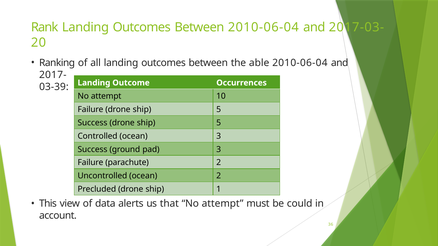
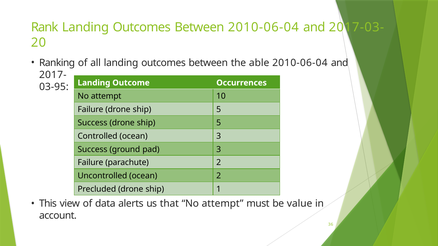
03-39: 03-39 -> 03-95 (54, 87)
could: could -> value (300, 204)
